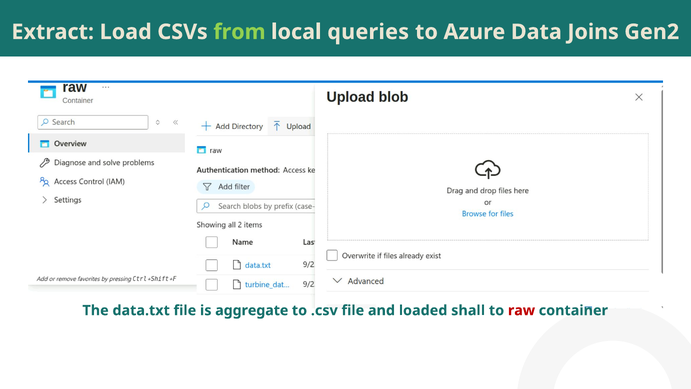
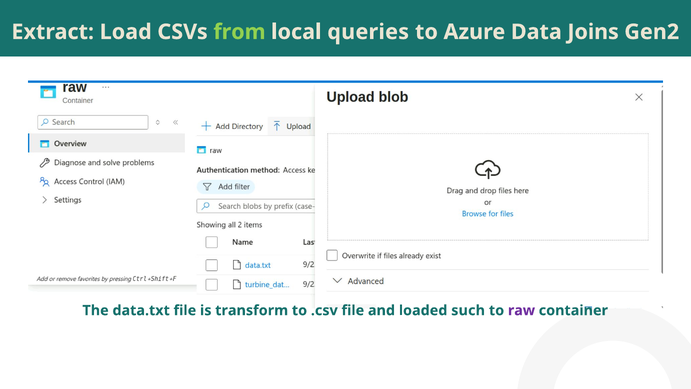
aggregate: aggregate -> transform (252, 310)
shall: shall -> such (468, 310)
raw colour: red -> purple (521, 310)
